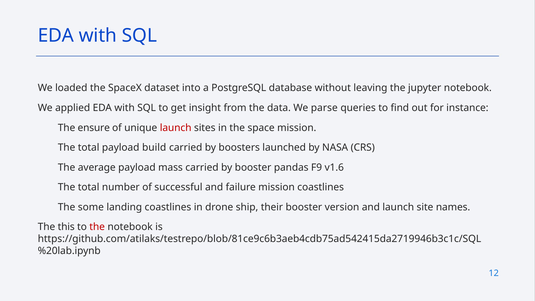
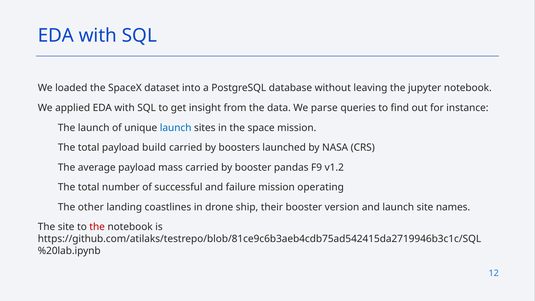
The ensure: ensure -> launch (94, 128)
launch colour: red -> blue (176, 128)
v1.6: v1.6 -> v1.2 (334, 167)
mission coastlines: coastlines -> operating (321, 187)
some: some -> other (91, 207)
The this: this -> site (66, 227)
